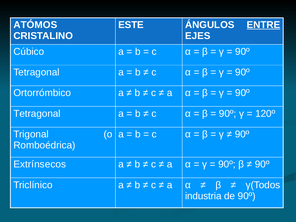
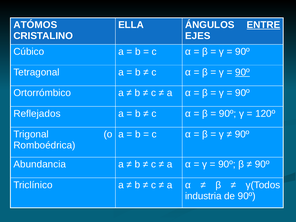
ESTE: ESTE -> ELLA (131, 25)
90º underline: none -> present (242, 72)
Tetragonal: Tetragonal -> Reflejados (37, 114)
Extrínsecos: Extrínsecos -> Abundancia (40, 164)
